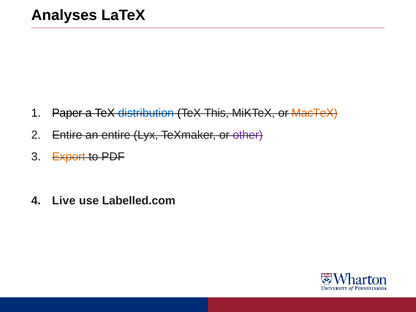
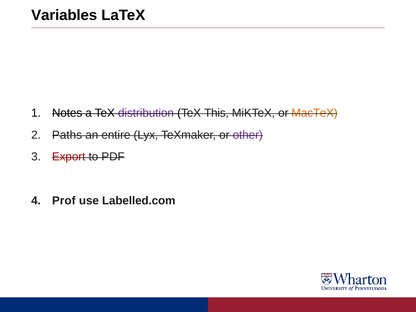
Analyses: Analyses -> Variables (64, 15)
Paper: Paper -> Notes (67, 113)
distribution colour: blue -> purple (146, 113)
Entire: Entire -> Paths (67, 135)
Export colour: orange -> red (69, 157)
Live: Live -> Prof (64, 201)
